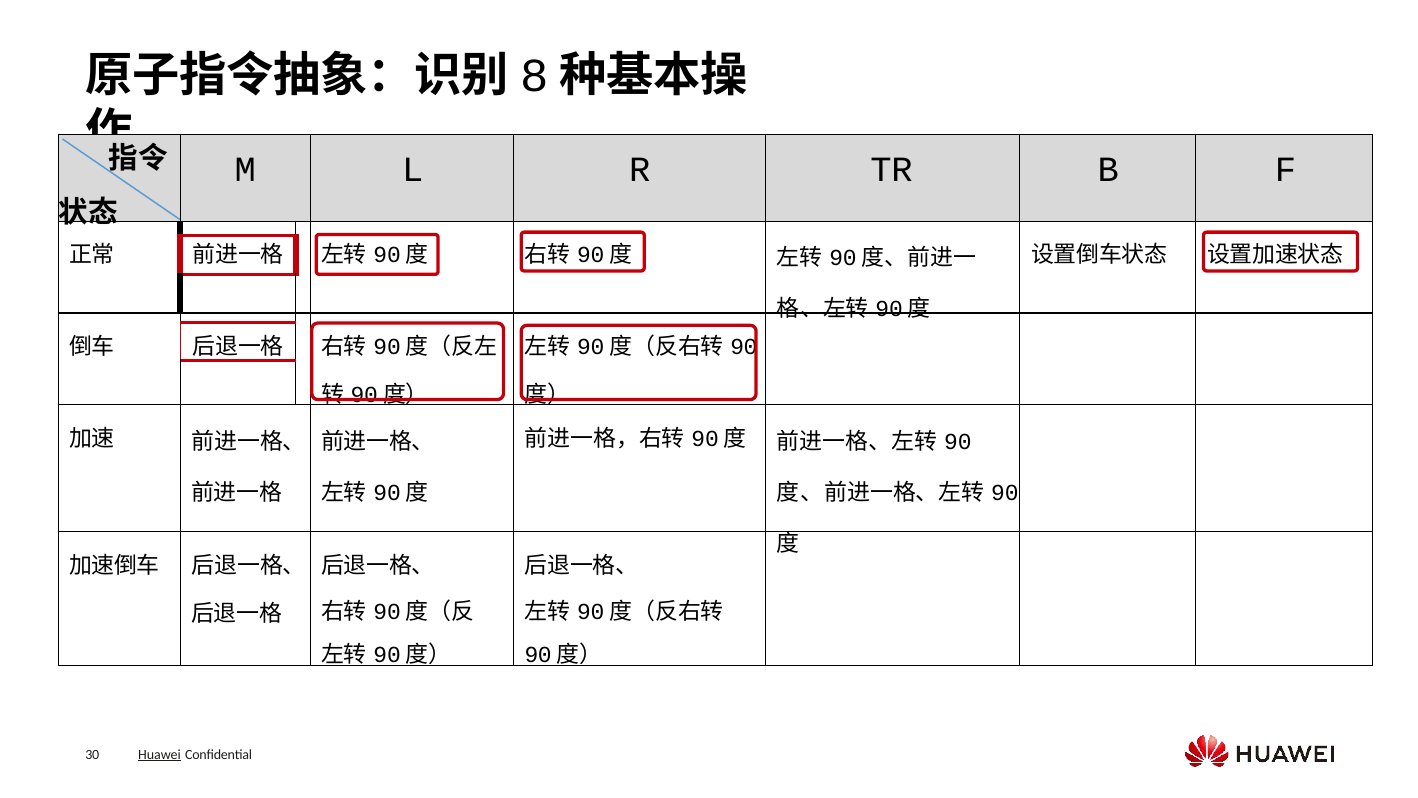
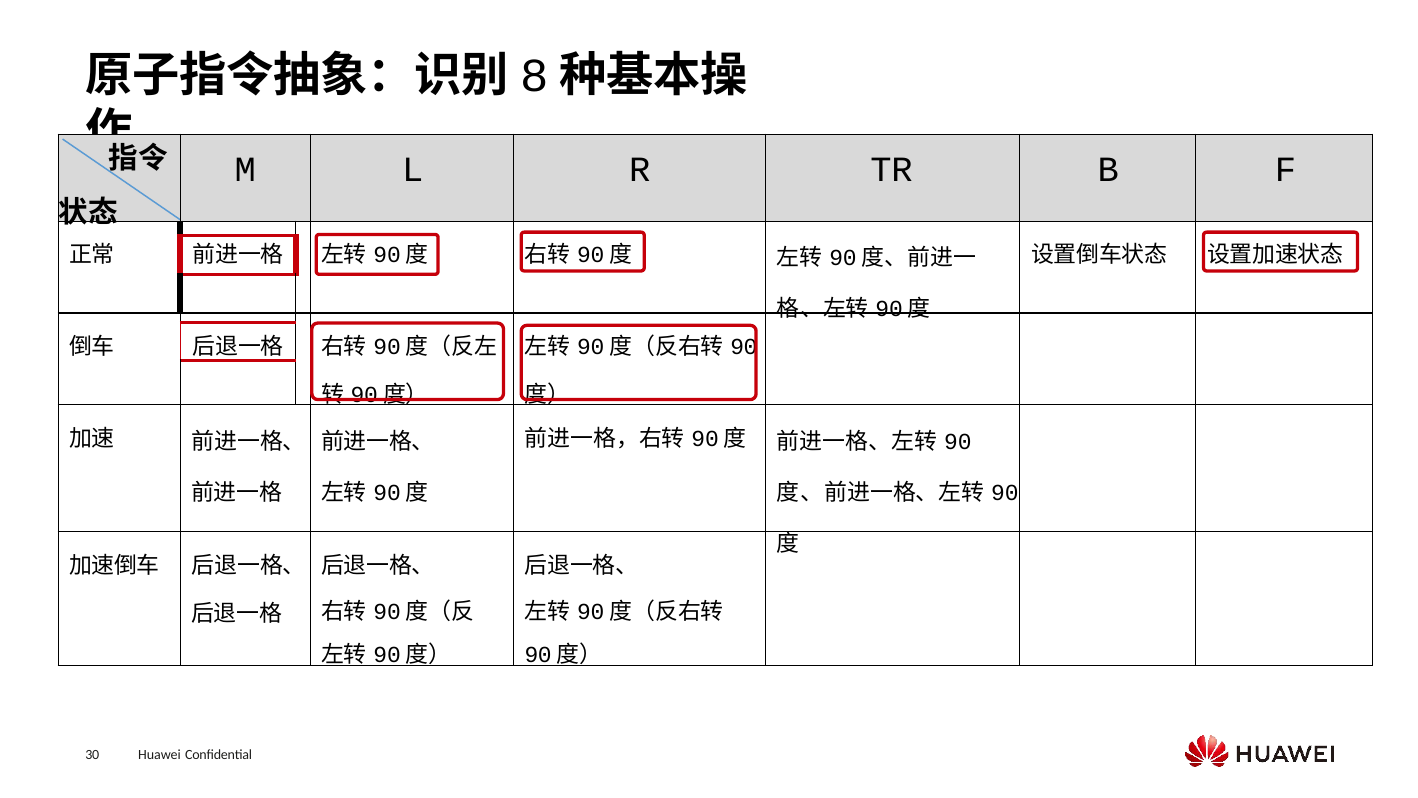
Huawei underline: present -> none (159, 754)
